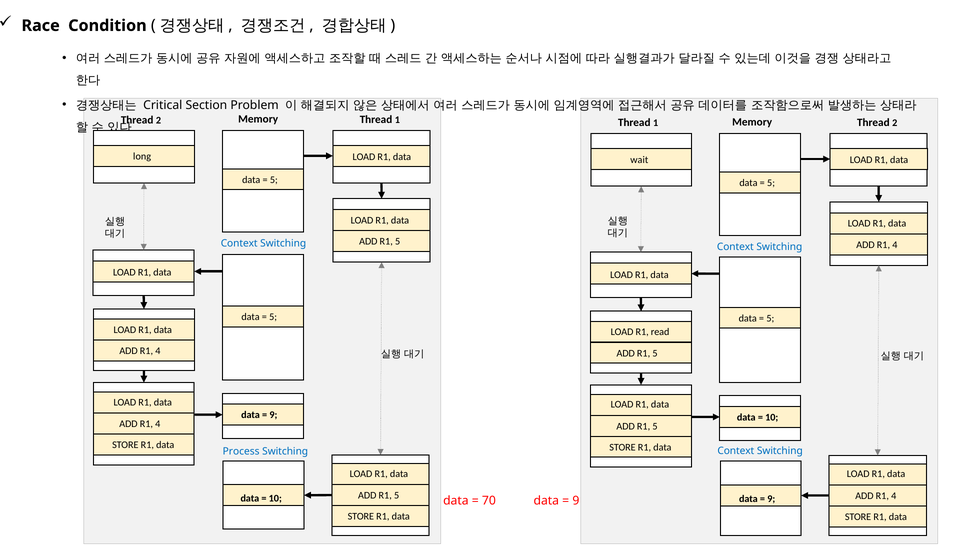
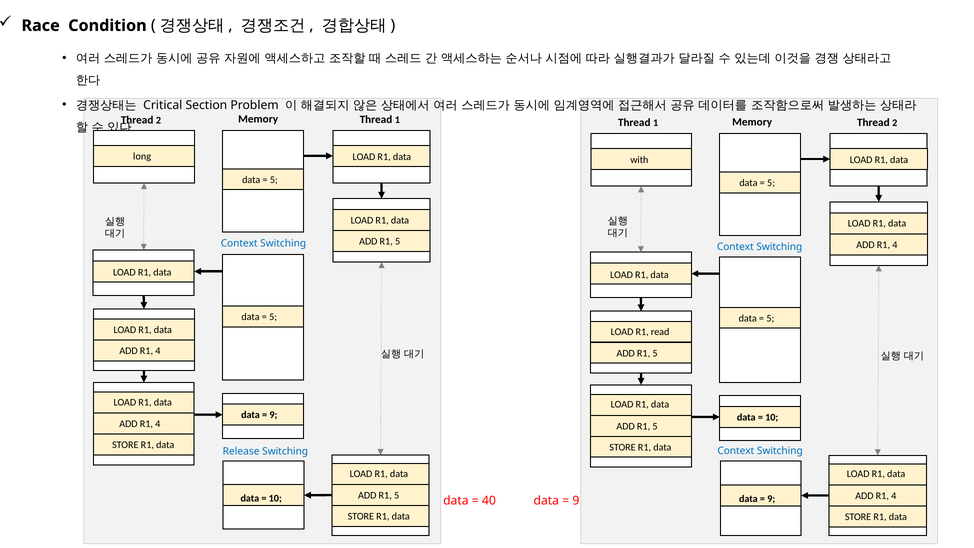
wait: wait -> with (639, 160)
Process: Process -> Release (241, 451)
70: 70 -> 40 (489, 500)
